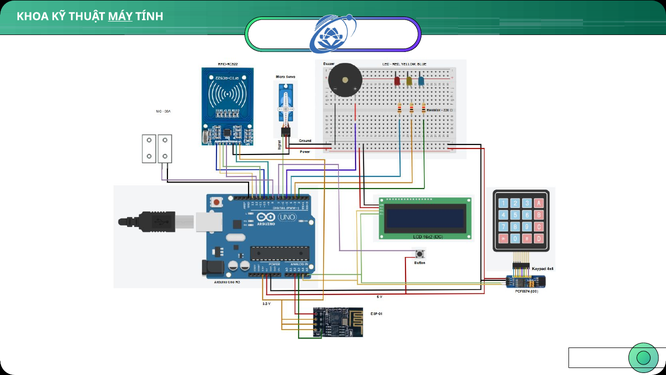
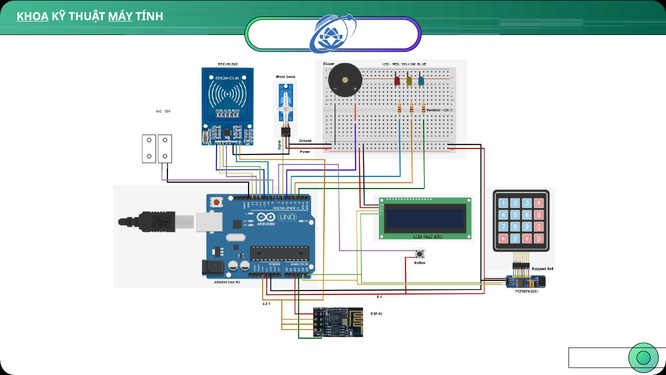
KHOA underline: none -> present (33, 16)
